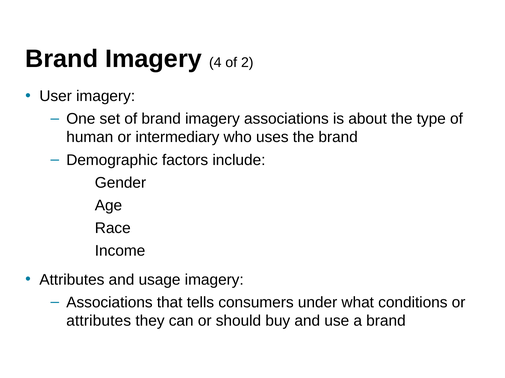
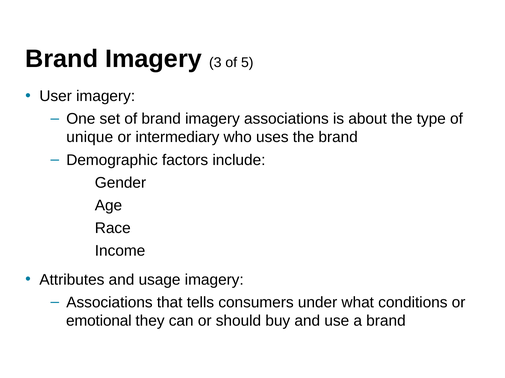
4: 4 -> 3 (215, 63)
2: 2 -> 5 (247, 63)
human: human -> unique (90, 138)
attributes: attributes -> emotional (99, 321)
